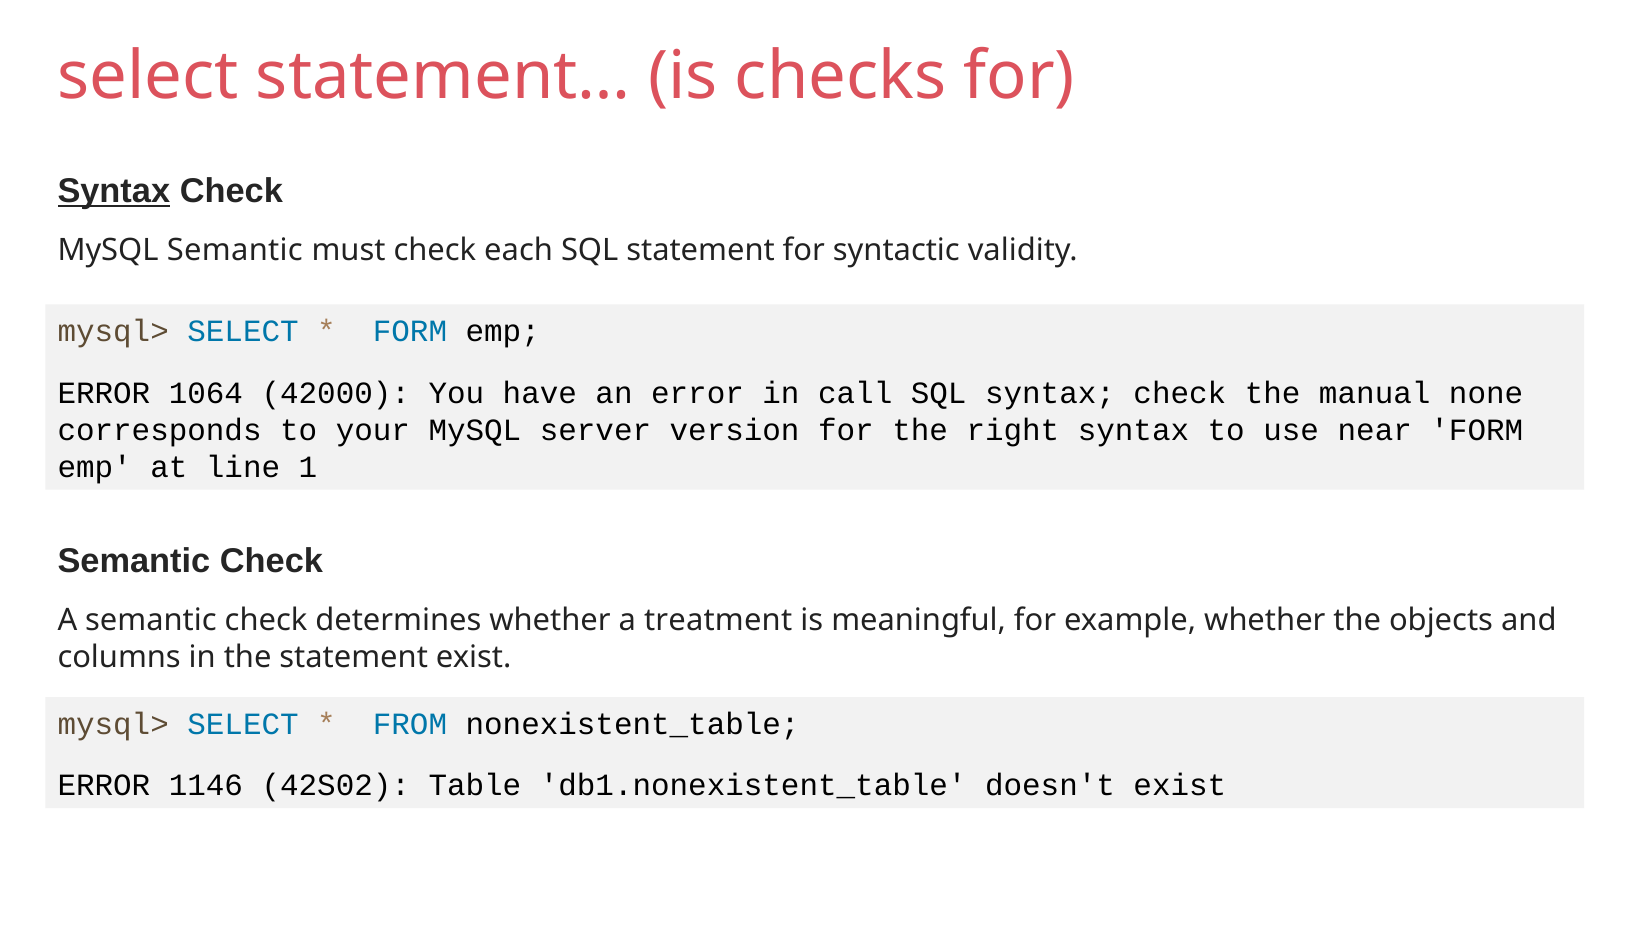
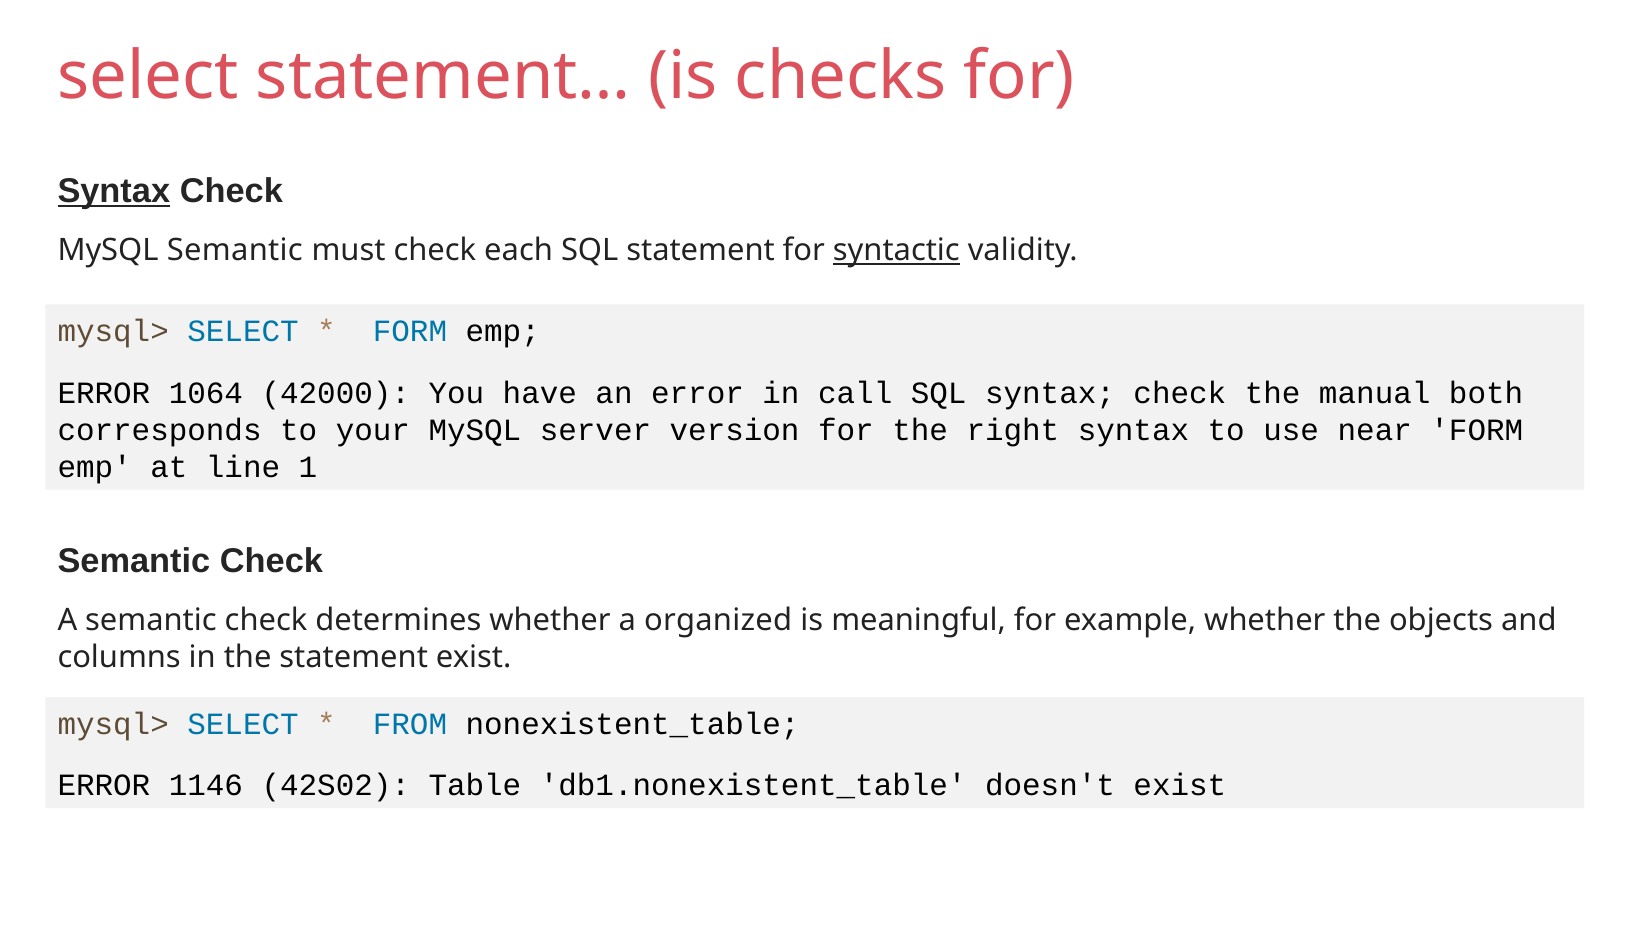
syntactic underline: none -> present (896, 251)
none: none -> both (1486, 393)
treatment: treatment -> organized (718, 621)
